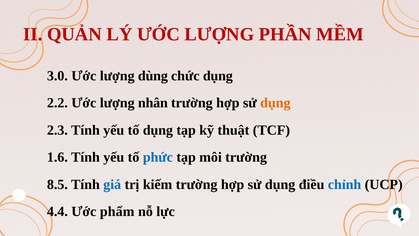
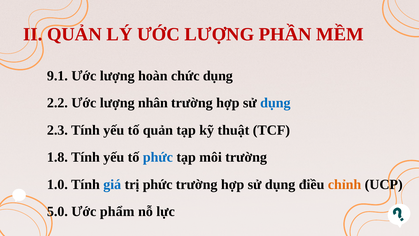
3.0: 3.0 -> 9.1 (57, 76)
dùng: dùng -> hoàn (153, 76)
dụng colour: orange -> blue (275, 103)
tố dụng: dụng -> quản (158, 130)
1.6: 1.6 -> 1.8 (57, 157)
8.5: 8.5 -> 1.0 (57, 184)
trị kiếm: kiếm -> phức (158, 184)
chỉnh colour: blue -> orange (345, 184)
4.4: 4.4 -> 5.0 (57, 211)
